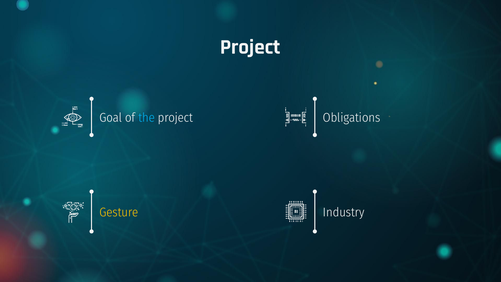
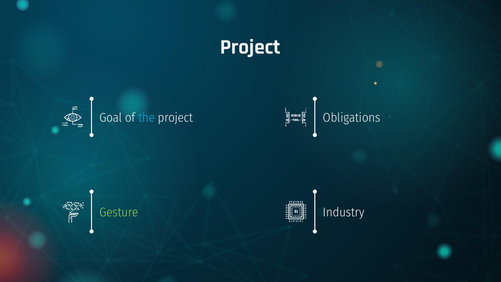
Gesture colour: yellow -> light green (119, 212)
